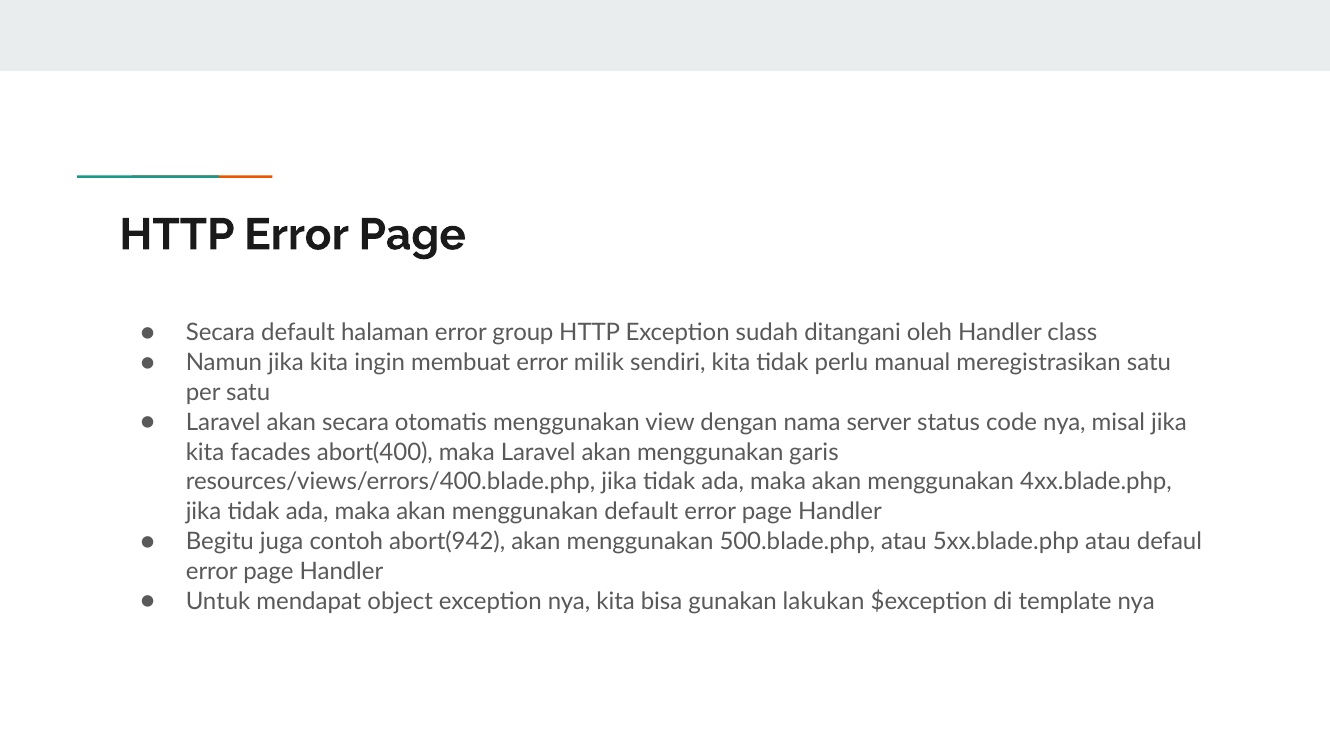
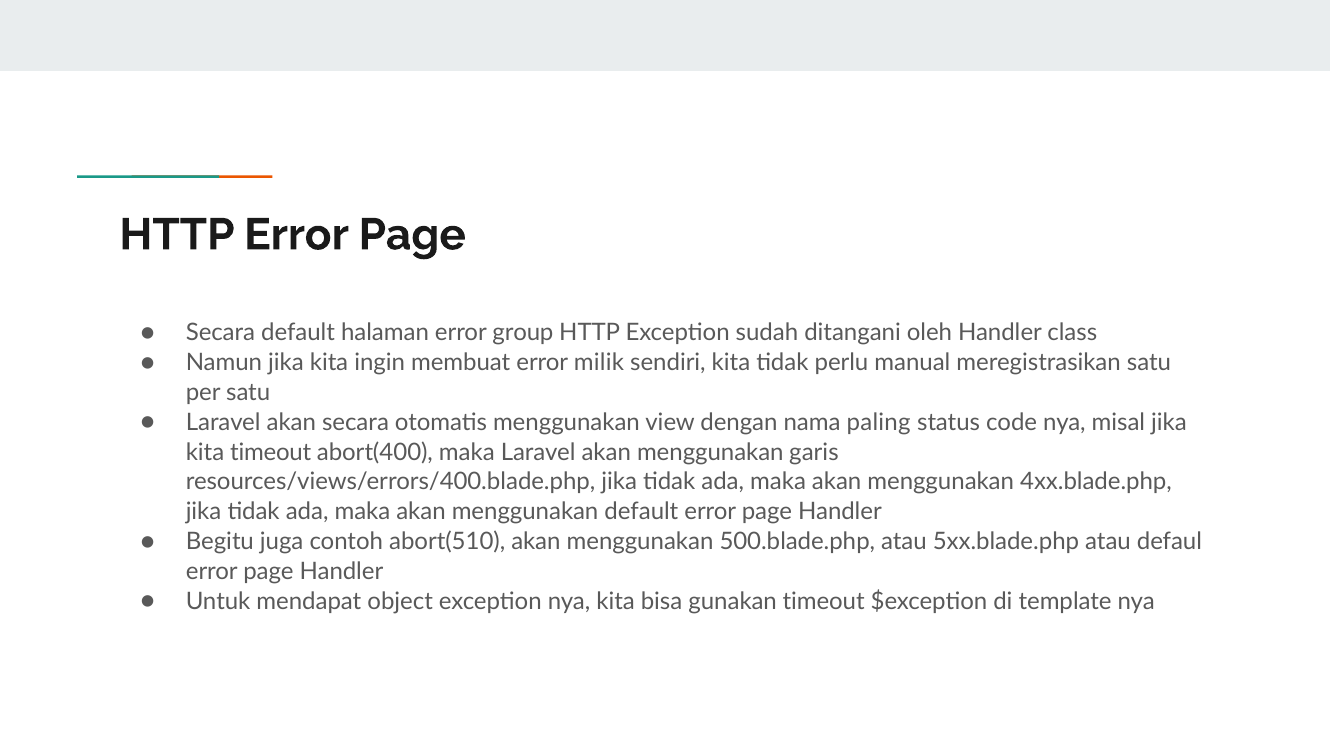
server: server -> paling (879, 422)
kita facades: facades -> timeout (271, 452)
abort(942: abort(942 -> abort(510 (447, 542)
gunakan lakukan: lakukan -> timeout (824, 601)
